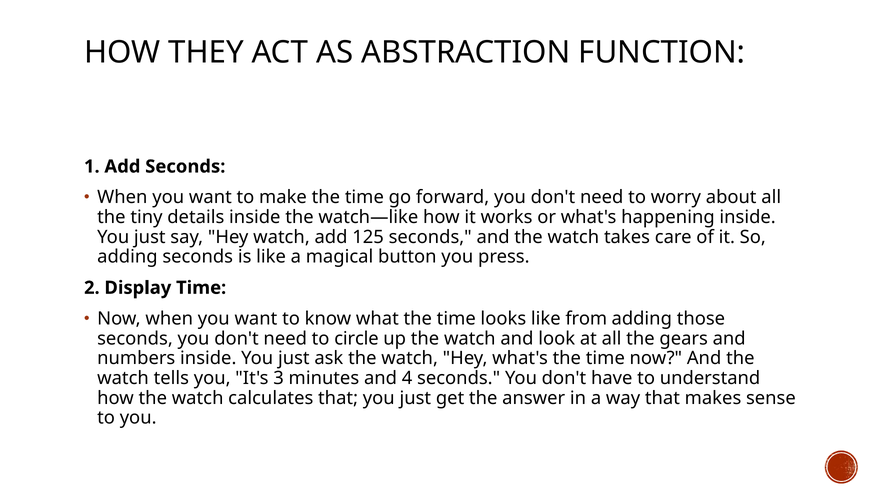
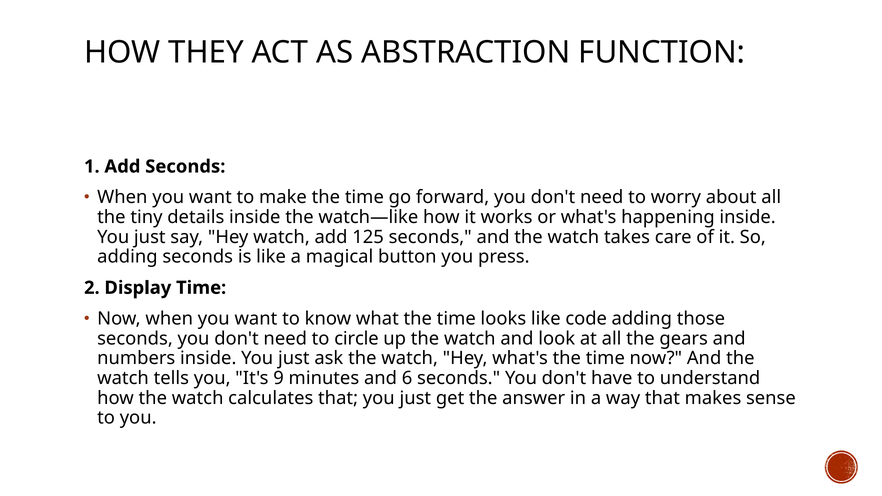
from: from -> code (586, 319)
3: 3 -> 9 (279, 378)
4: 4 -> 6 (407, 378)
